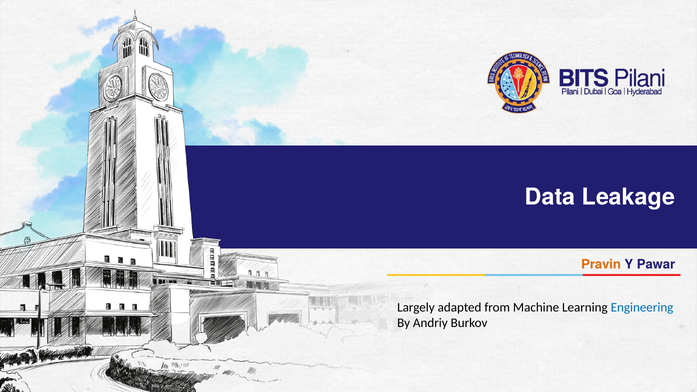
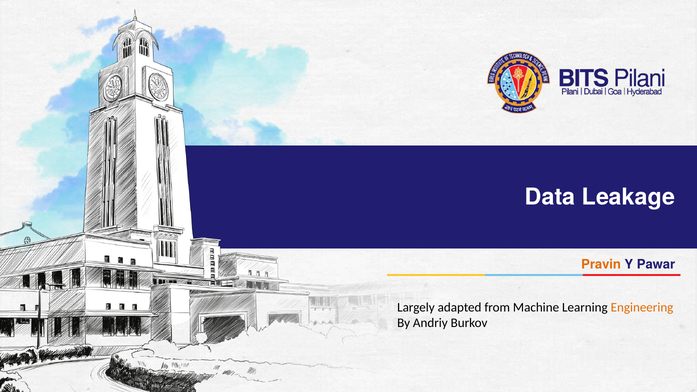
Engineering colour: blue -> orange (642, 308)
